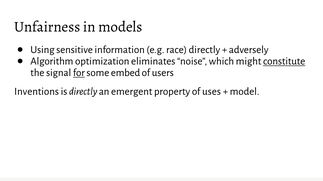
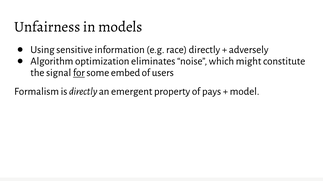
constitute underline: present -> none (284, 61)
Inventions: Inventions -> Formalism (37, 92)
uses: uses -> pays (212, 92)
